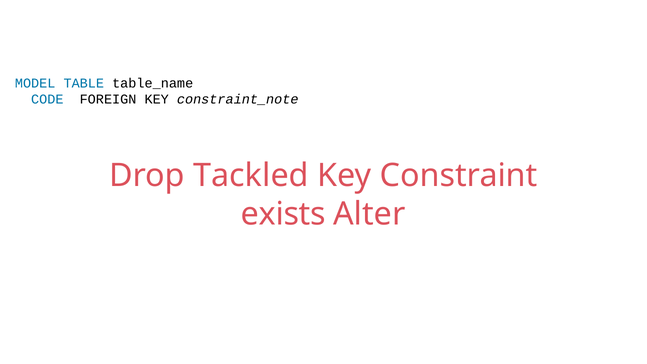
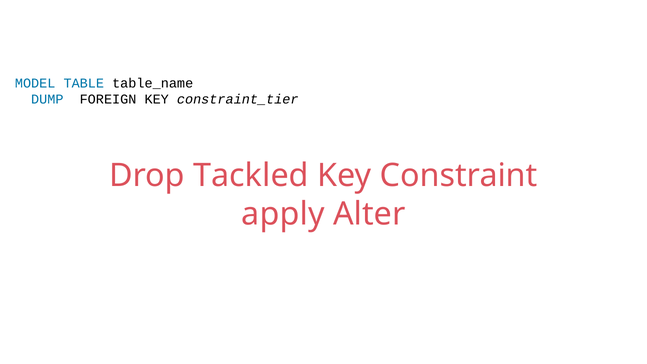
CODE: CODE -> DUMP (47, 99)
constraint_note: constraint_note -> constraint_tier (238, 99)
exists: exists -> apply (283, 214)
